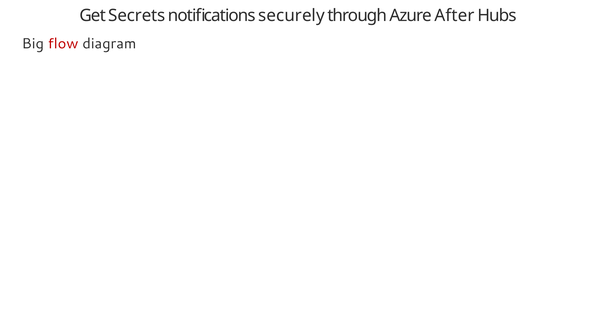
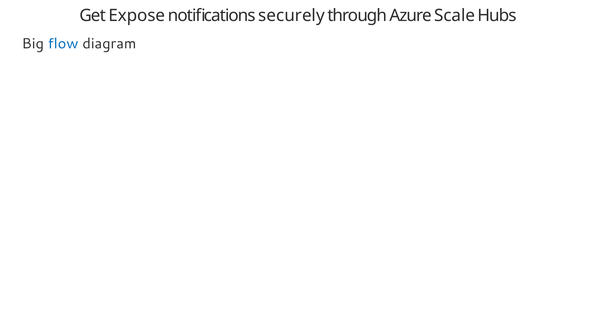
Secrets: Secrets -> Expose (137, 15)
After: After -> Scale (455, 15)
flow colour: red -> blue (63, 44)
